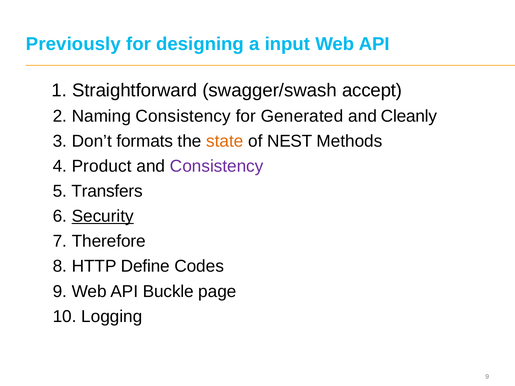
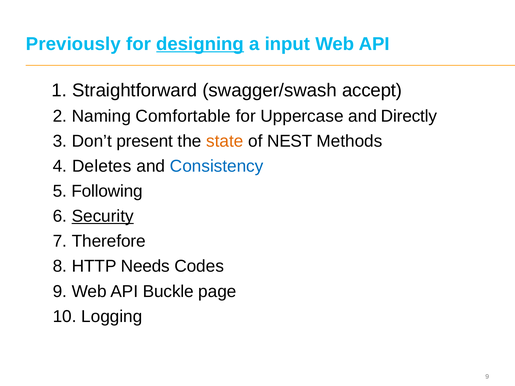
designing underline: none -> present (200, 44)
Naming Consistency: Consistency -> Comfortable (183, 116)
Generated: Generated -> Uppercase (302, 116)
Cleanly: Cleanly -> Directly (409, 116)
formats: formats -> present (145, 141)
Product: Product -> Deletes (102, 166)
Consistency colour: purple -> blue (217, 166)
Transfers: Transfers -> Following (107, 191)
Define: Define -> Needs (145, 266)
